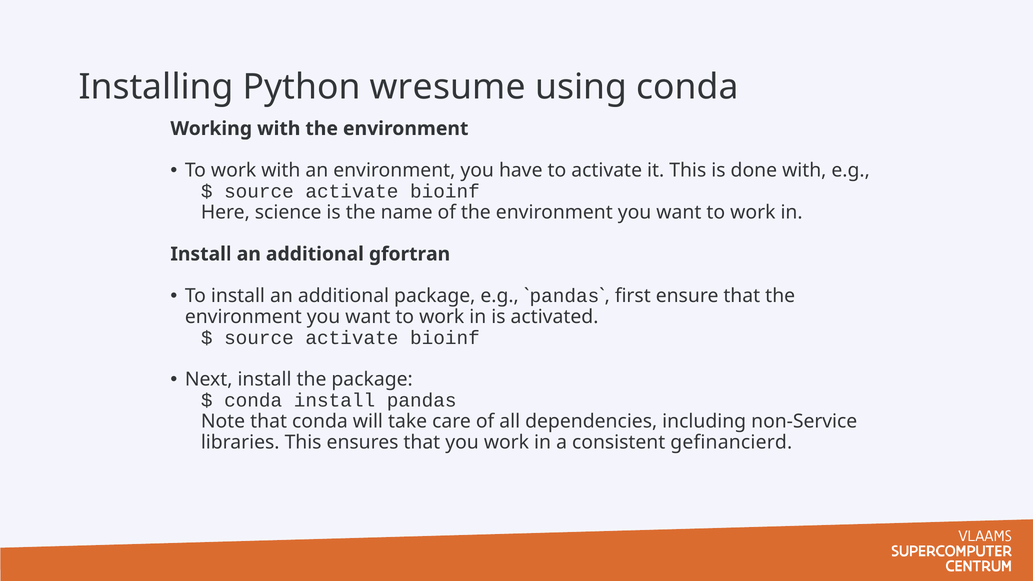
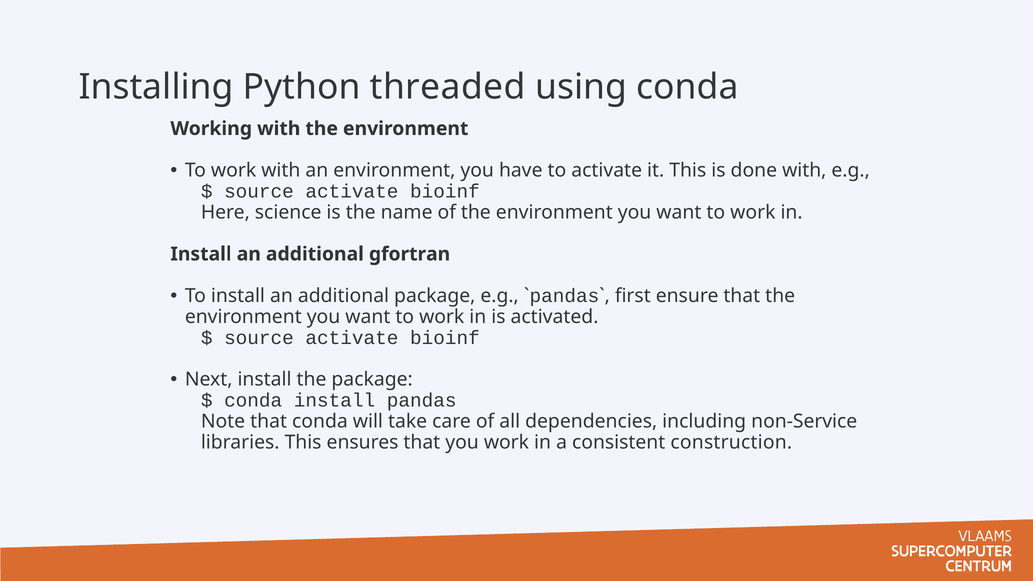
wresume: wresume -> threaded (448, 87)
gefinancierd: gefinancierd -> construction (731, 442)
